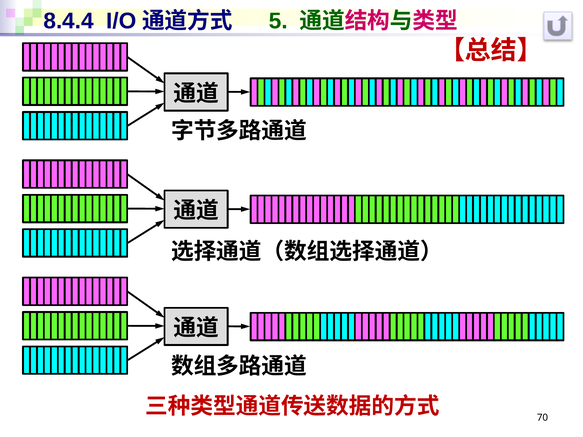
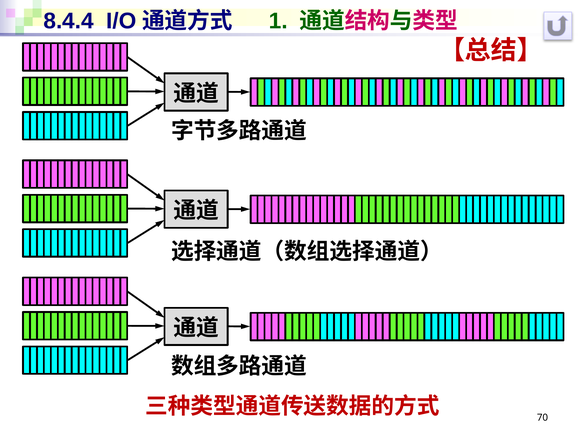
5: 5 -> 1 (278, 21)
